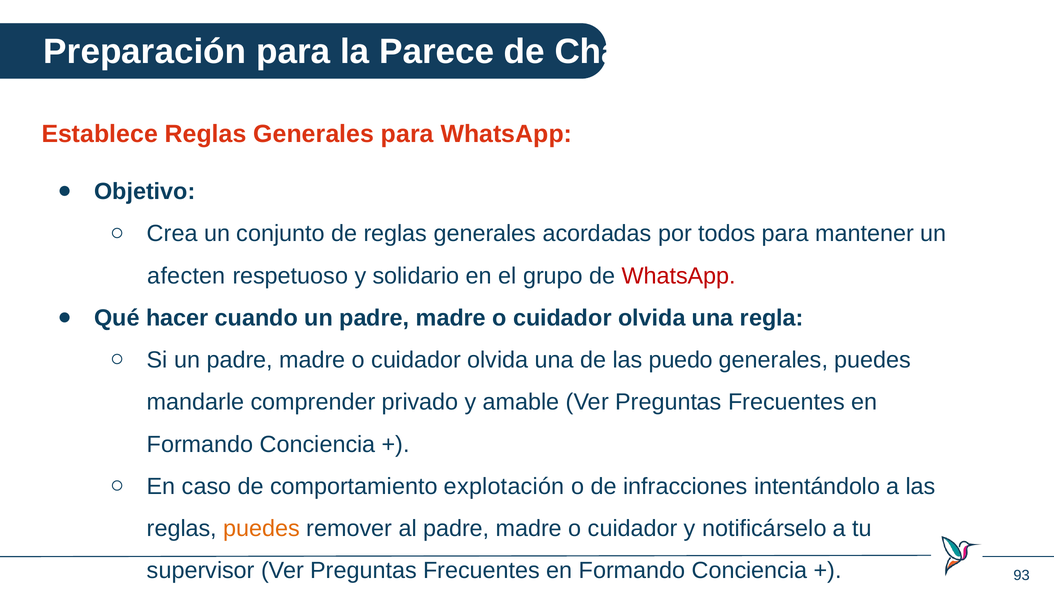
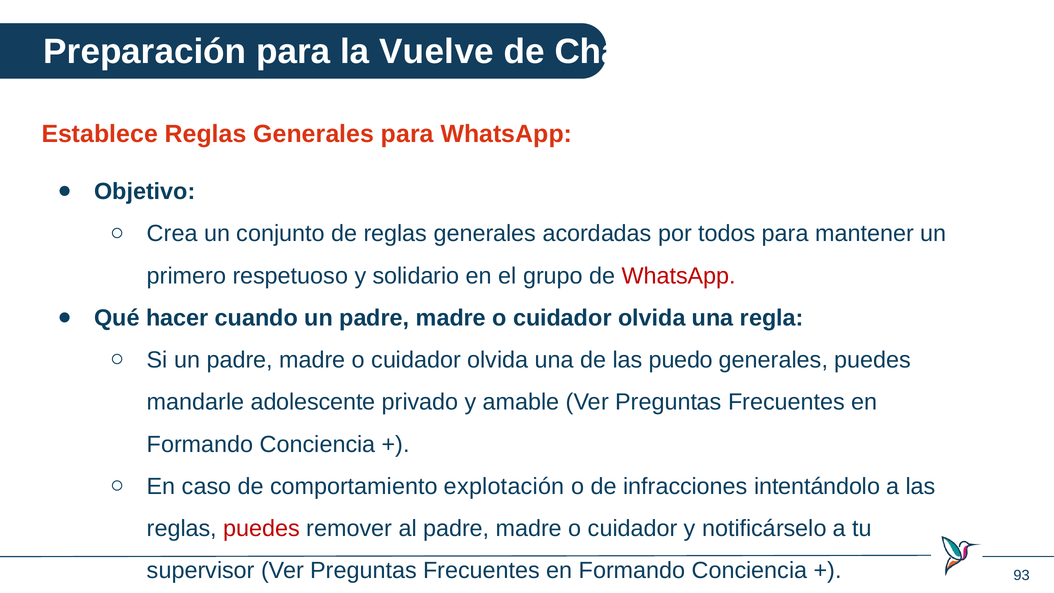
Parece: Parece -> Vuelve (437, 52)
afecten: afecten -> primero (187, 276)
comprender: comprender -> adolescente (313, 402)
puedes colour: orange -> red (262, 528)
